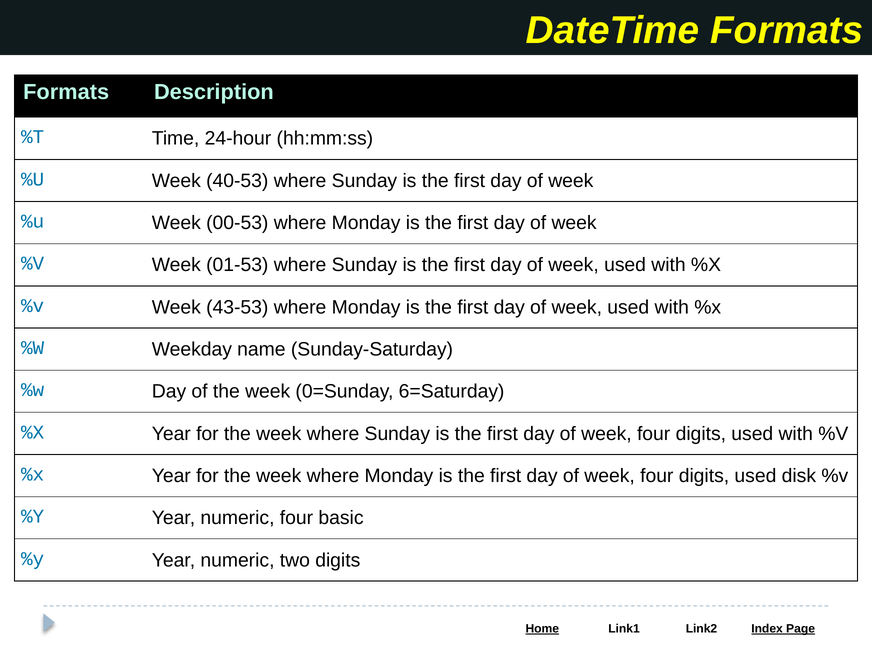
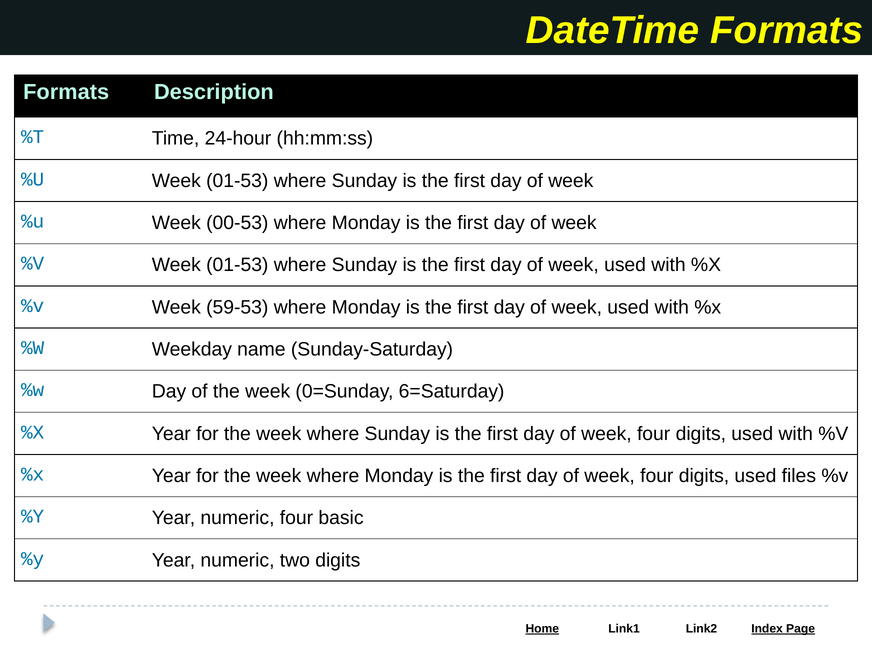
%U Week 40-53: 40-53 -> 01-53 (237, 181)
43-53: 43-53 -> 59-53 (237, 307)
disk: disk -> files (799, 476)
